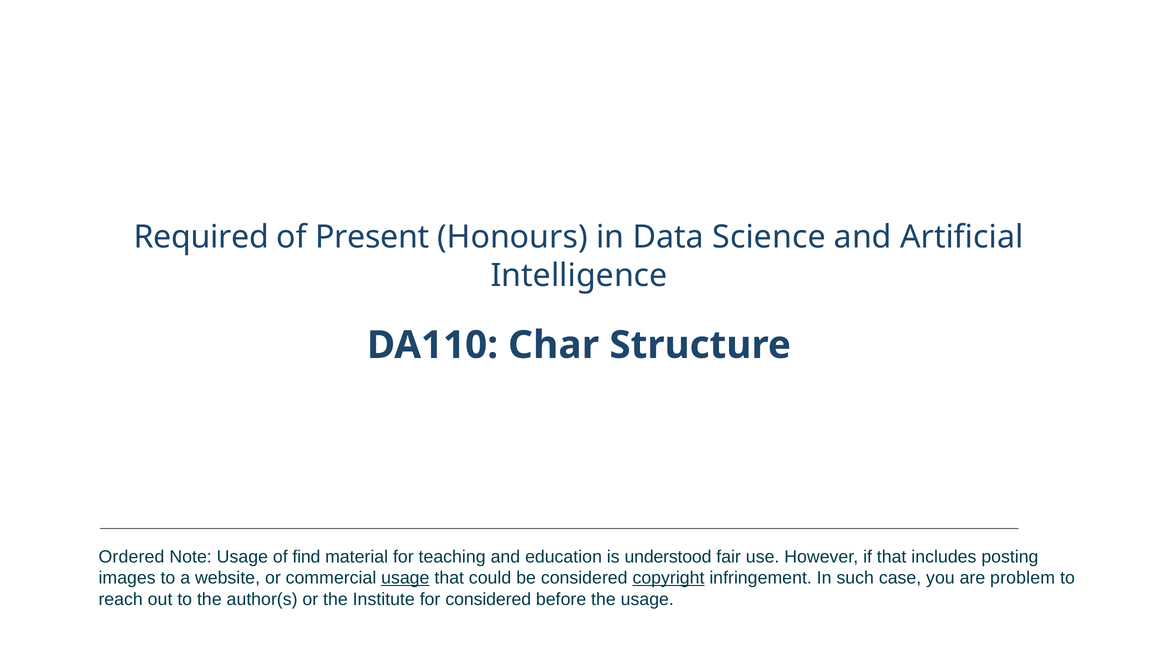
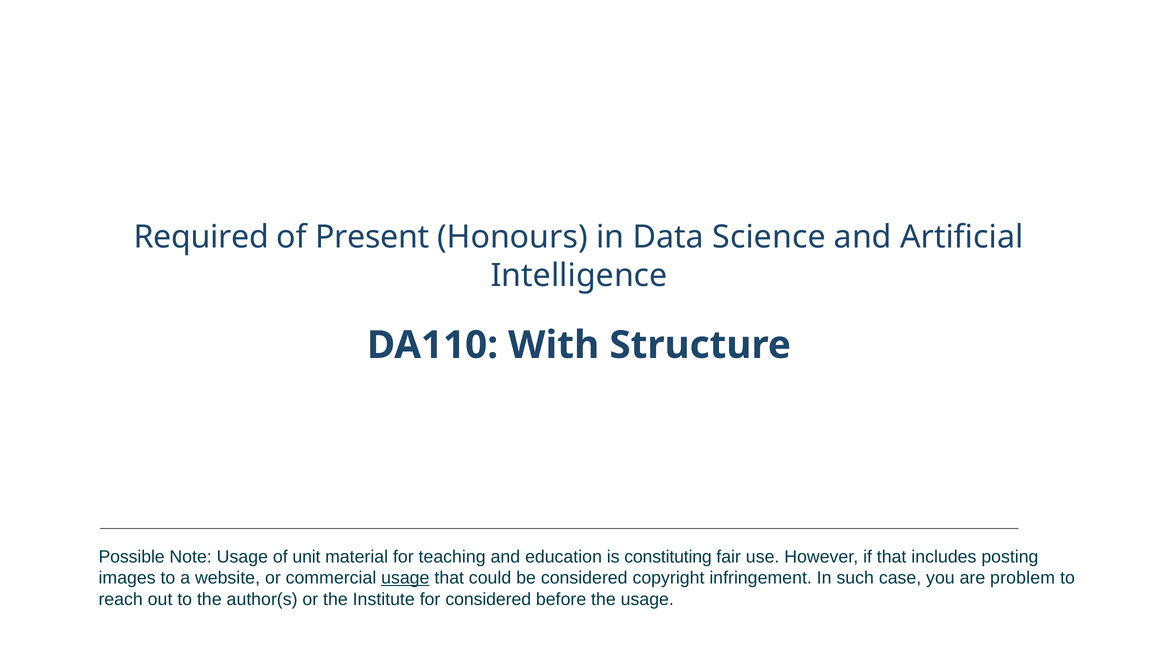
Char: Char -> With (554, 345)
Ordered: Ordered -> Possible (132, 556)
find: find -> unit (306, 556)
understood: understood -> constituting (668, 556)
copyright underline: present -> none (668, 577)
